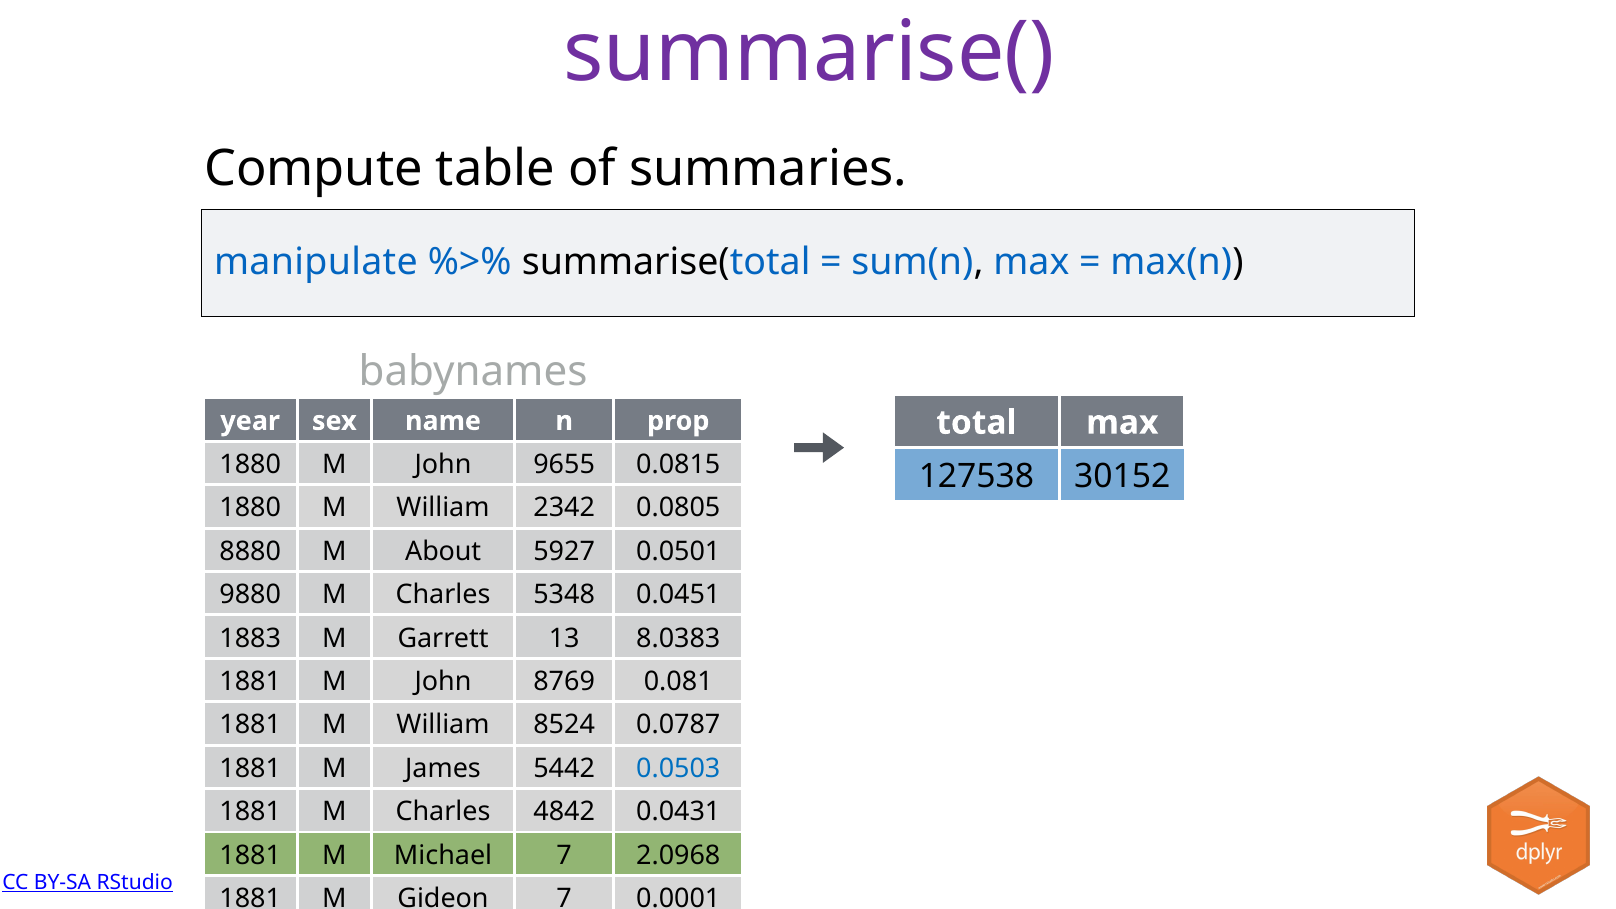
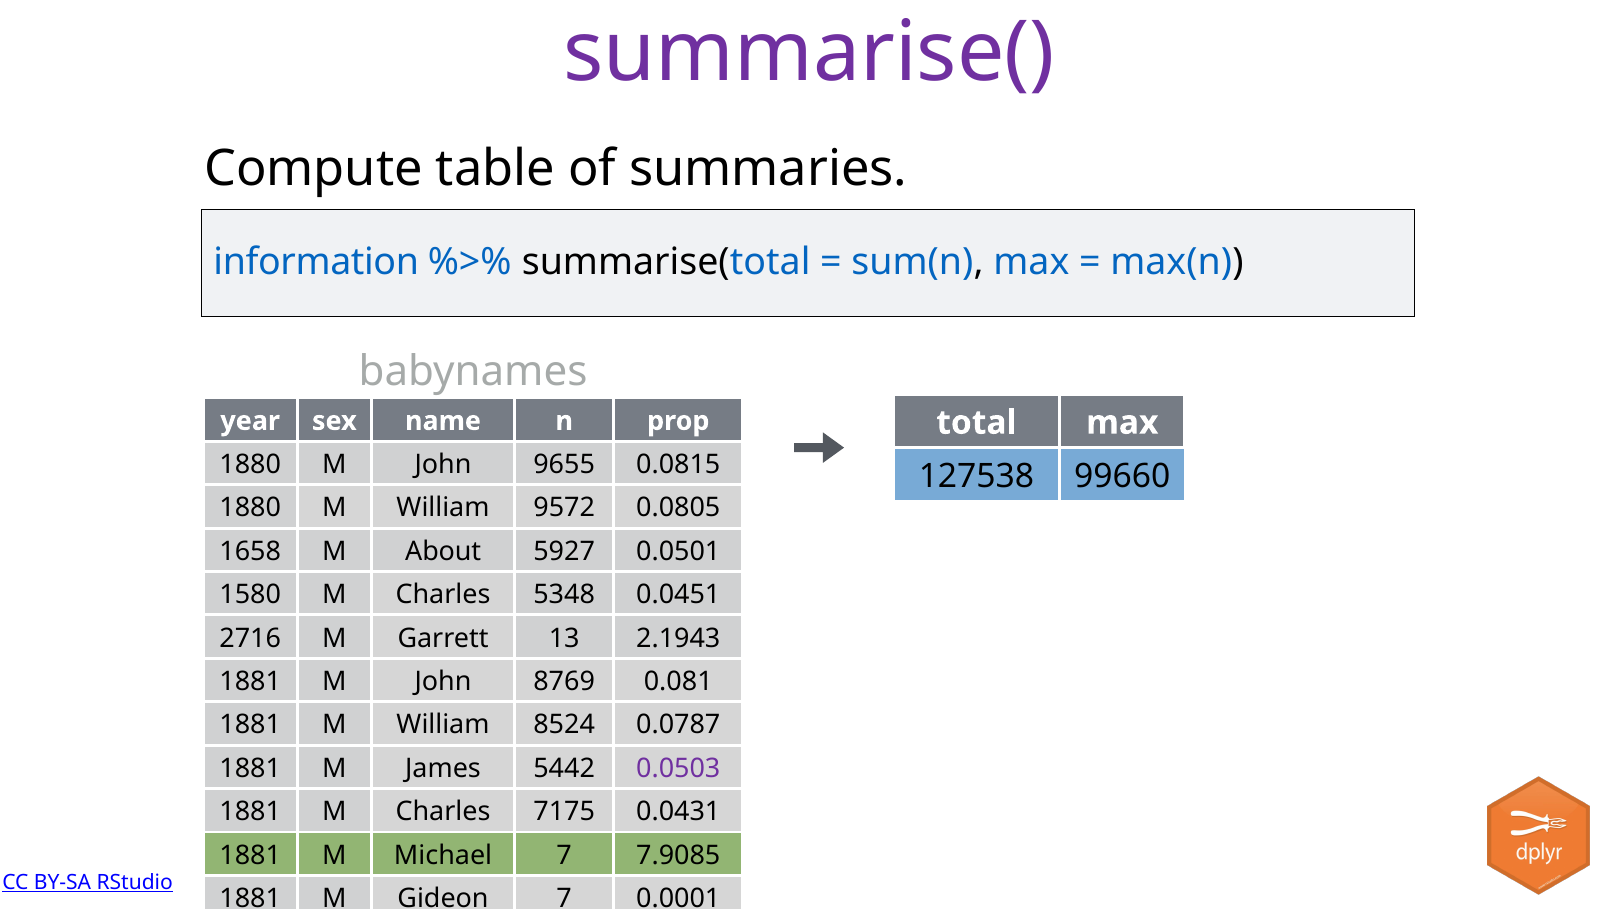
manipulate: manipulate -> information (316, 262)
30152: 30152 -> 99660 (1122, 476)
2342: 2342 -> 9572 (564, 508)
8880: 8880 -> 1658 (250, 551)
9880: 9880 -> 1580 (250, 595)
1883: 1883 -> 2716 (250, 638)
8.0383: 8.0383 -> 2.1943 (678, 638)
0.0503 colour: blue -> purple (678, 768)
4842: 4842 -> 7175 (564, 812)
2.0968: 2.0968 -> 7.9085 (678, 855)
